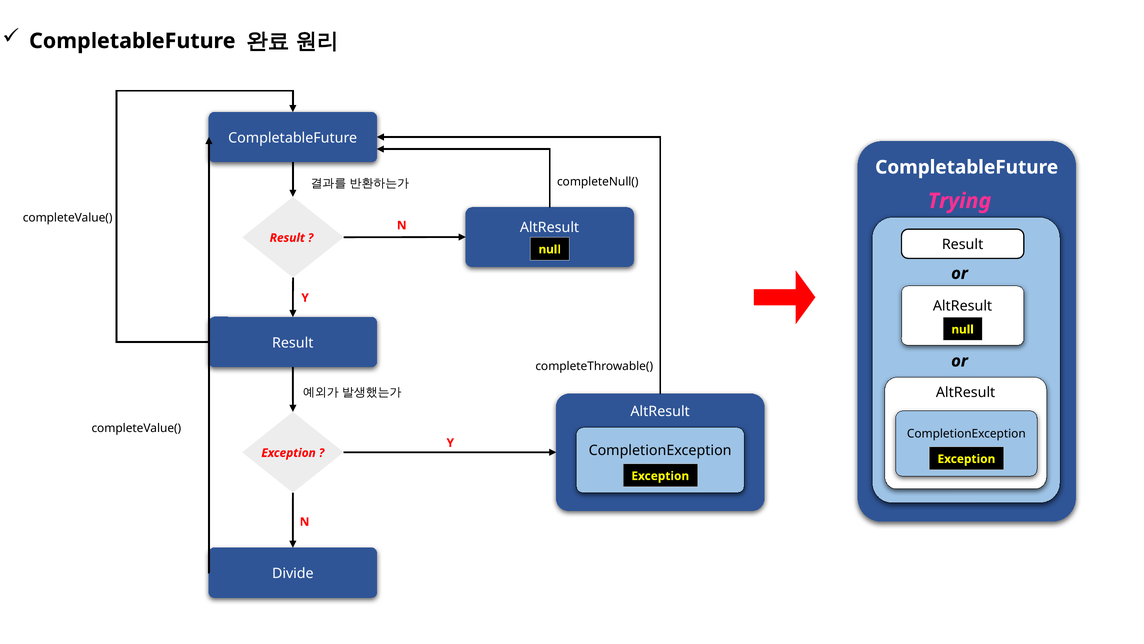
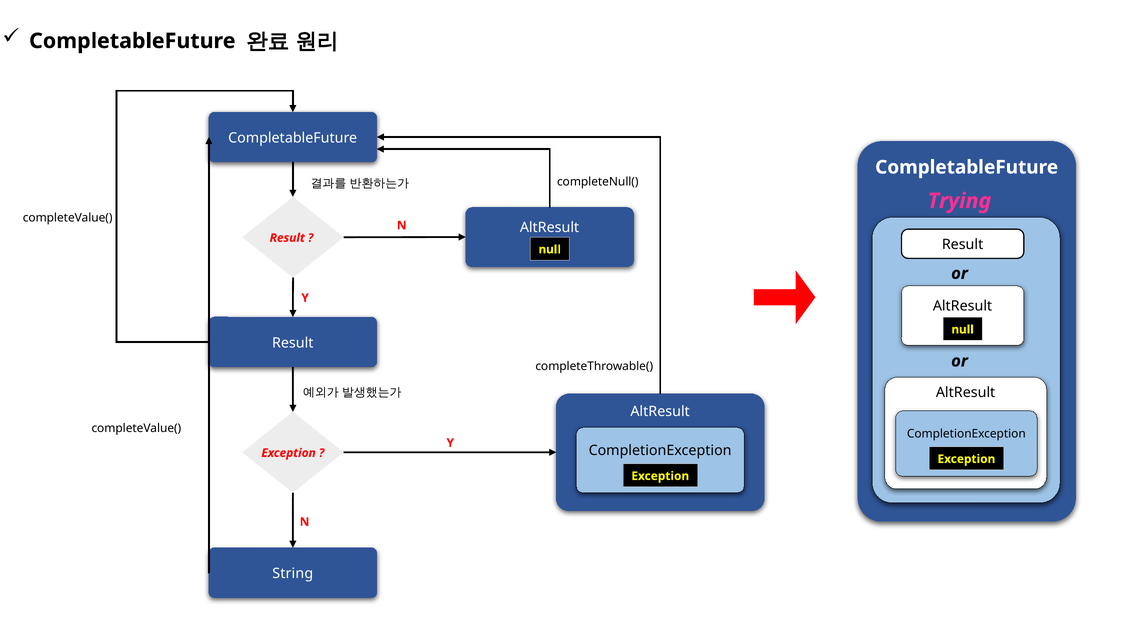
Divide: Divide -> String (293, 573)
